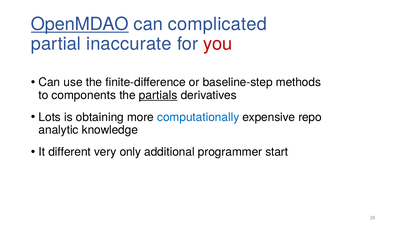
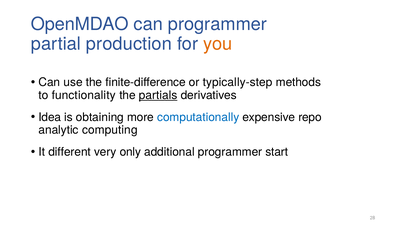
OpenMDAO underline: present -> none (80, 24)
can complicated: complicated -> programmer (217, 24)
inaccurate: inaccurate -> production (129, 44)
you colour: red -> orange (218, 44)
baseline-step: baseline-step -> typically-step (238, 83)
components: components -> functionality (84, 95)
Lots: Lots -> Idea (50, 117)
knowledge: knowledge -> computing (110, 130)
